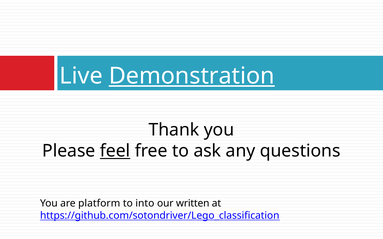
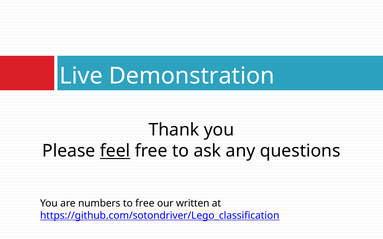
Demonstration underline: present -> none (192, 76)
platform: platform -> numbers (99, 204)
to into: into -> free (145, 204)
